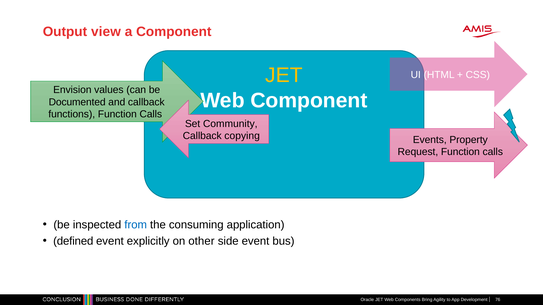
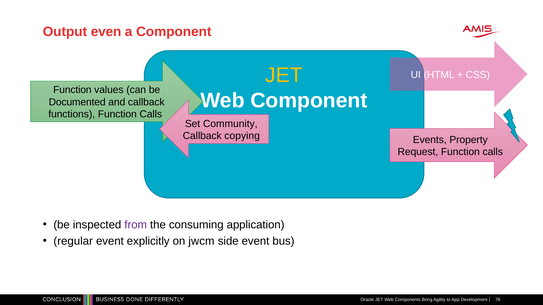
view: view -> even (106, 32)
Envision: Envision -> Function (72, 90)
from colour: blue -> purple (136, 225)
defined: defined -> regular (73, 241)
other: other -> jwcm (201, 241)
